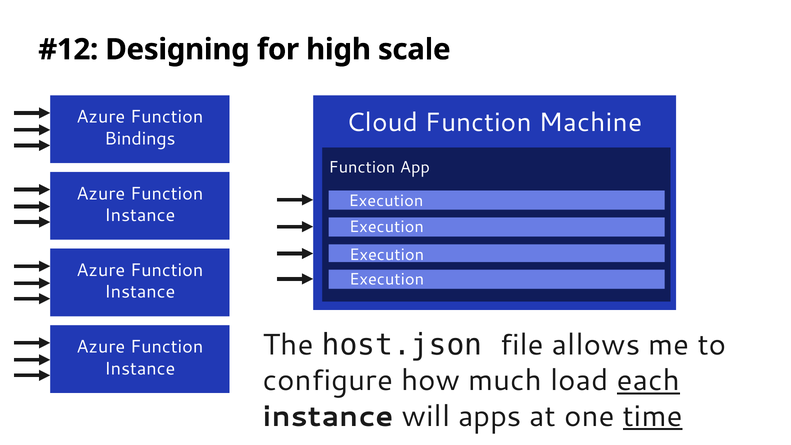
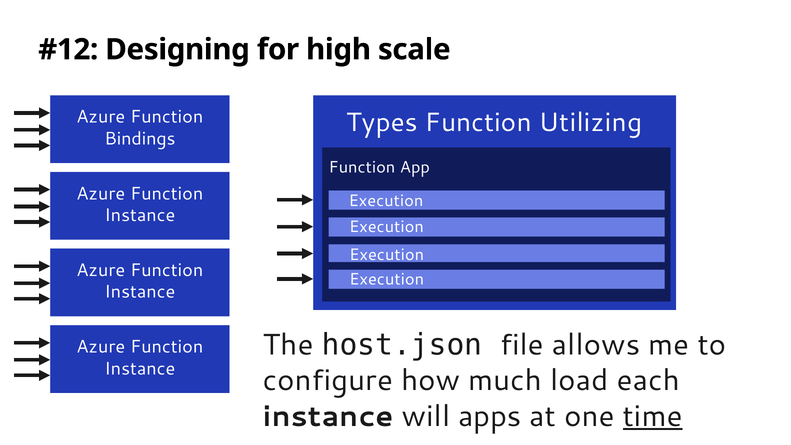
Cloud: Cloud -> Types (382, 122)
Machine: Machine -> Utilizing (591, 122)
each underline: present -> none (648, 381)
